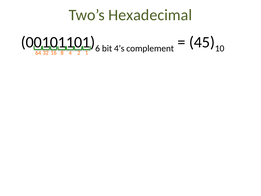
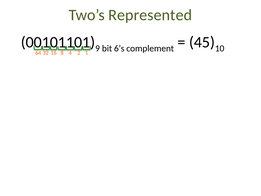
Hexadecimal: Hexadecimal -> Represented (150, 15)
6: 6 -> 9 (98, 48)
4’s: 4’s -> 6’s (119, 48)
